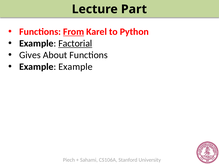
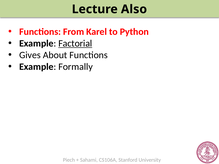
Part: Part -> Also (134, 9)
From underline: present -> none (74, 32)
Example Example: Example -> Formally (76, 67)
